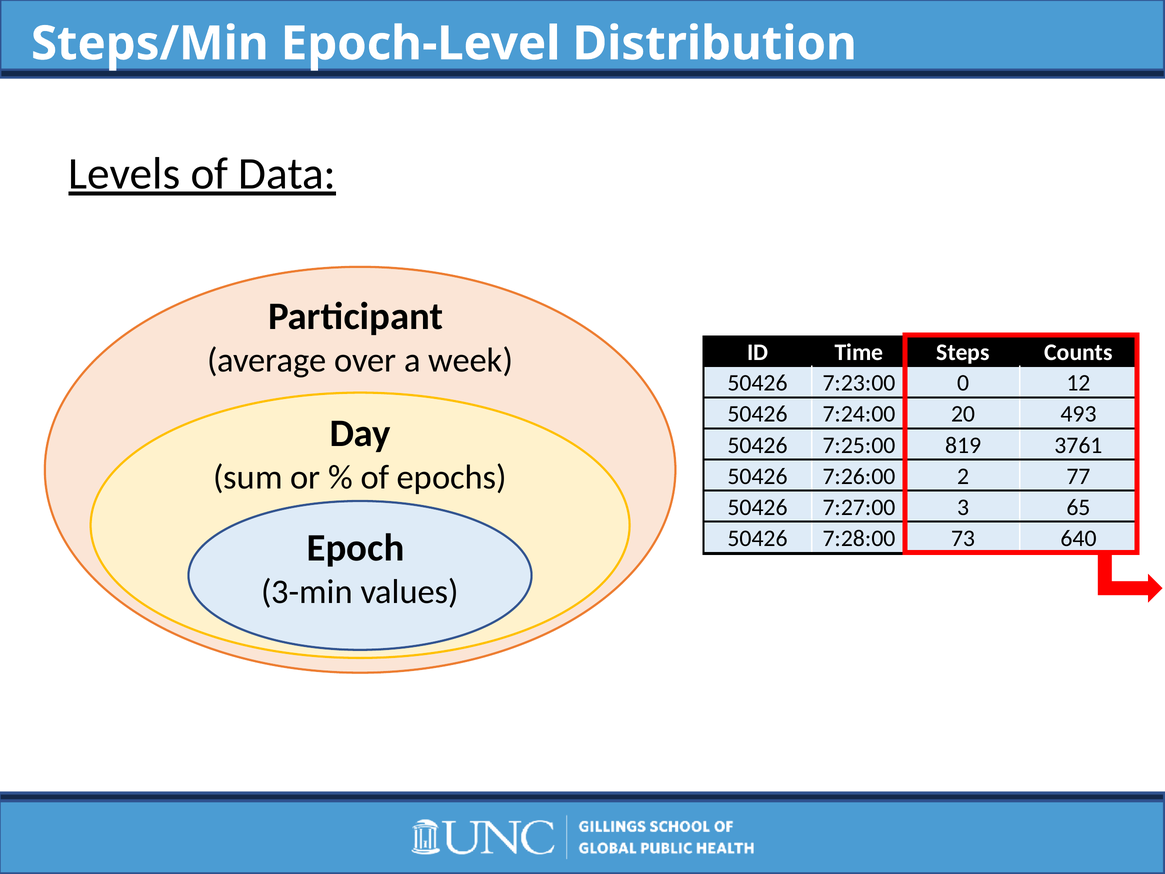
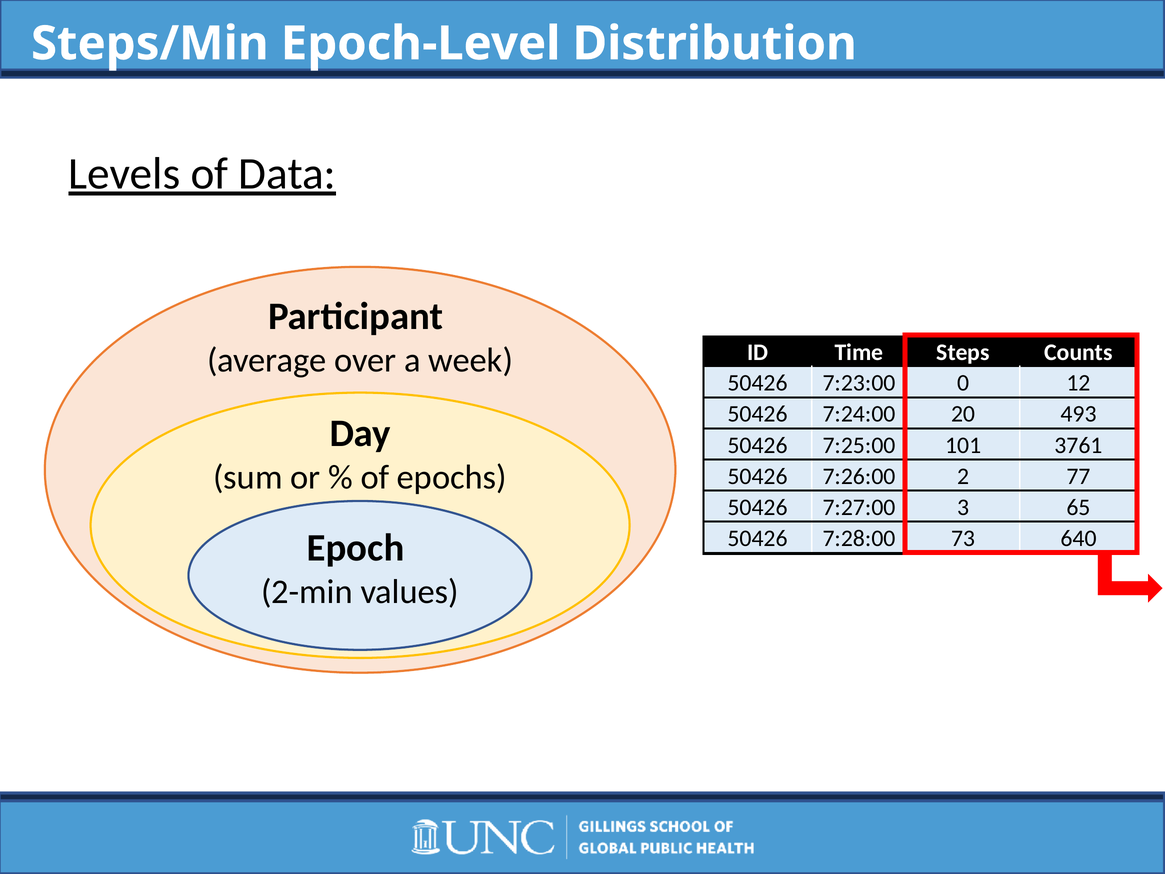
819: 819 -> 101 (963, 445)
3-min: 3-min -> 2-min (307, 592)
